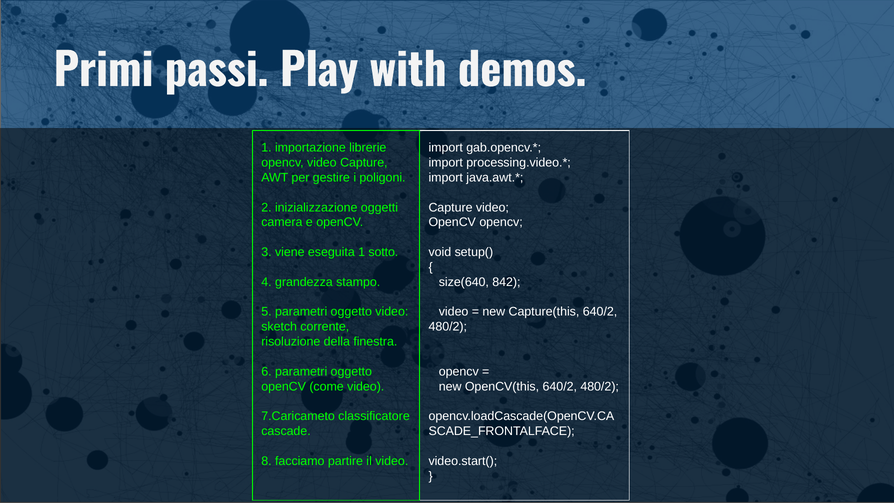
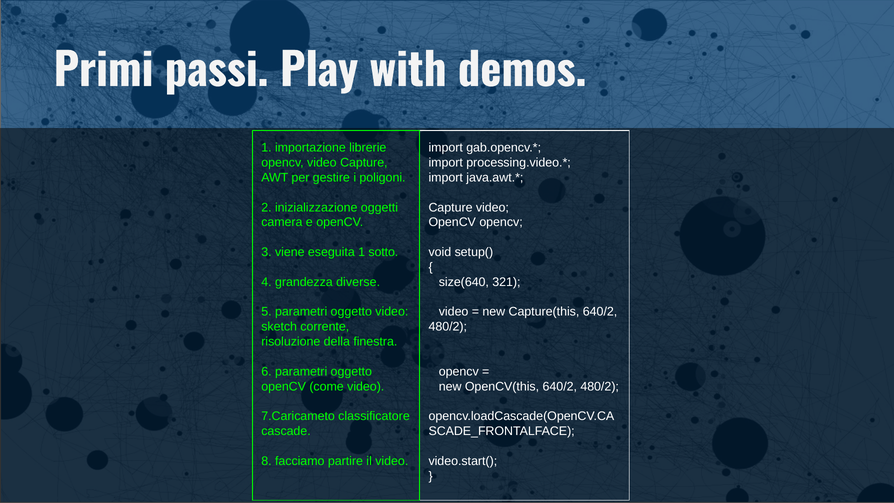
stampo: stampo -> diverse (358, 282)
842: 842 -> 321 (506, 282)
